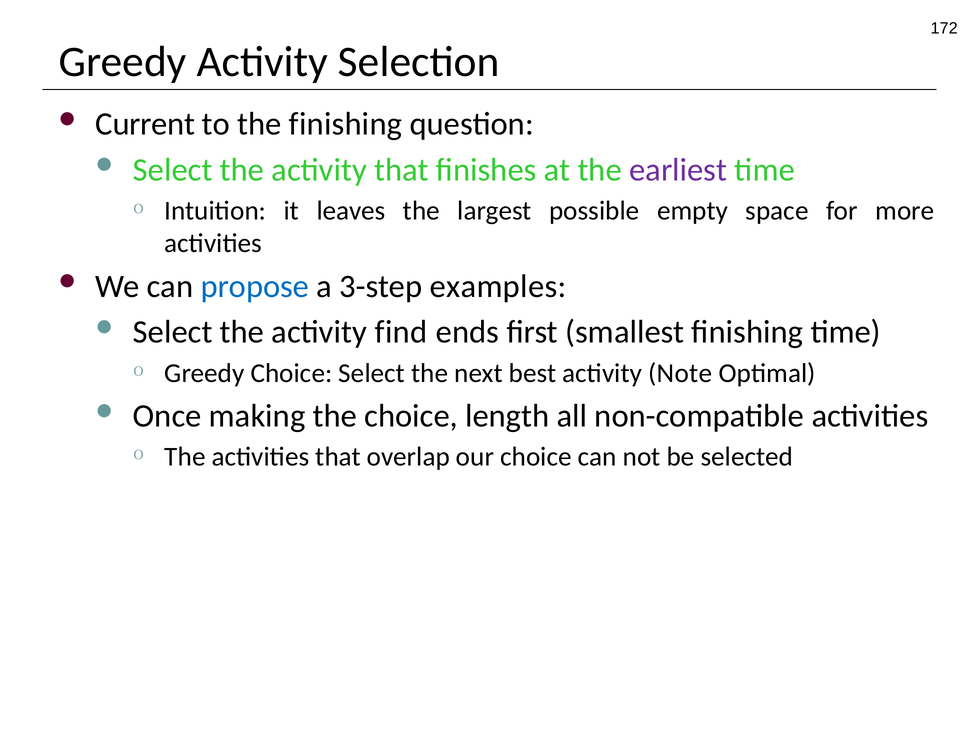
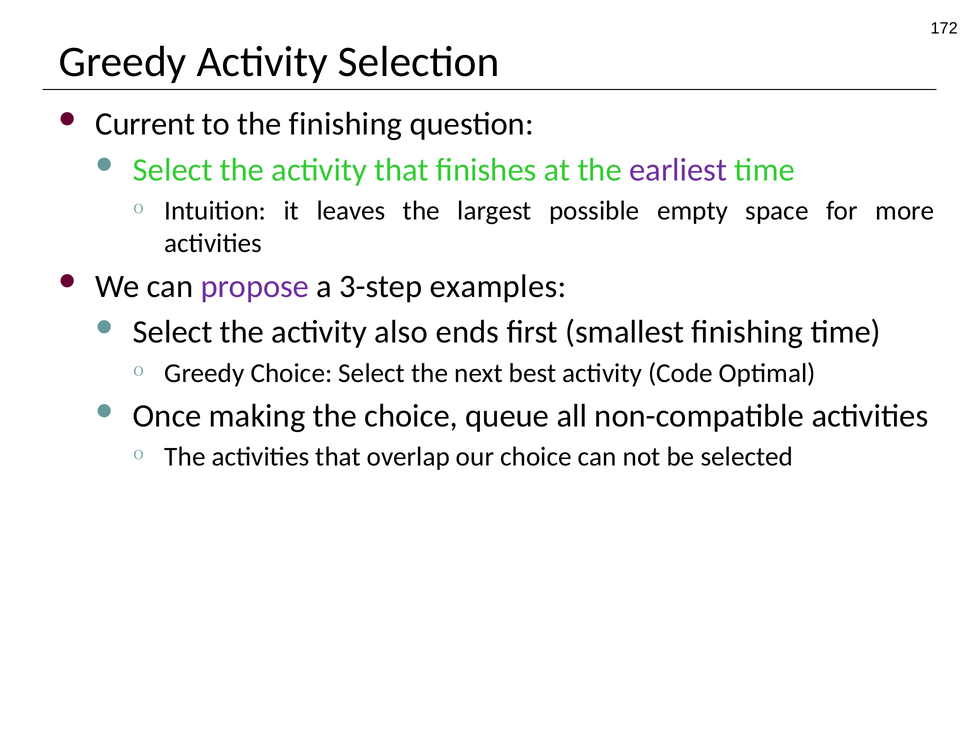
propose colour: blue -> purple (255, 286)
find: find -> also (401, 332)
Note: Note -> Code (680, 373)
length: length -> queue (507, 415)
